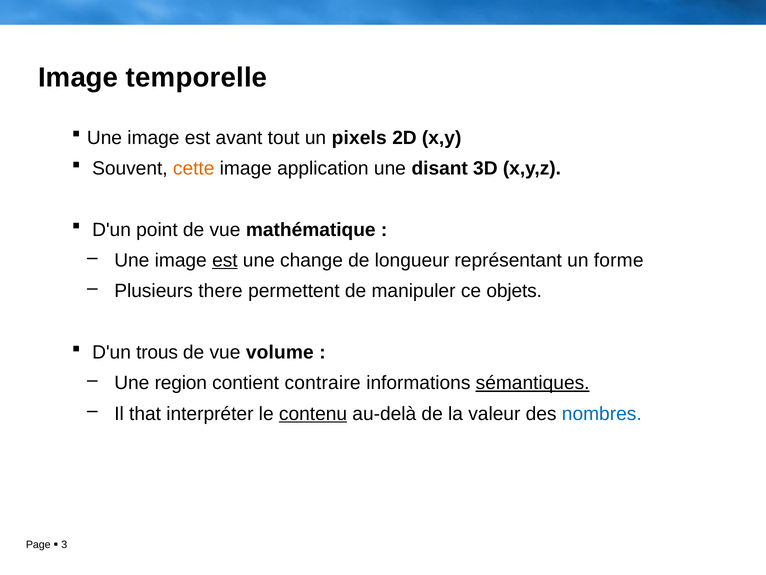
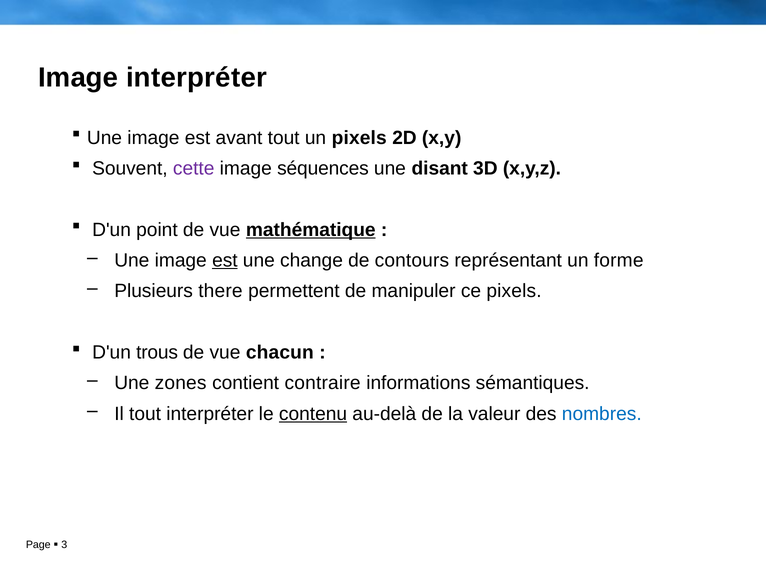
Image temporelle: temporelle -> interpréter (197, 78)
cette colour: orange -> purple (194, 168)
application: application -> séquences (323, 168)
mathématique underline: none -> present (311, 229)
longueur: longueur -> contours (412, 260)
ce objets: objets -> pixels (514, 291)
volume: volume -> chacun (280, 352)
region: region -> zones (181, 383)
sémantiques underline: present -> none (533, 383)
Il that: that -> tout (145, 413)
